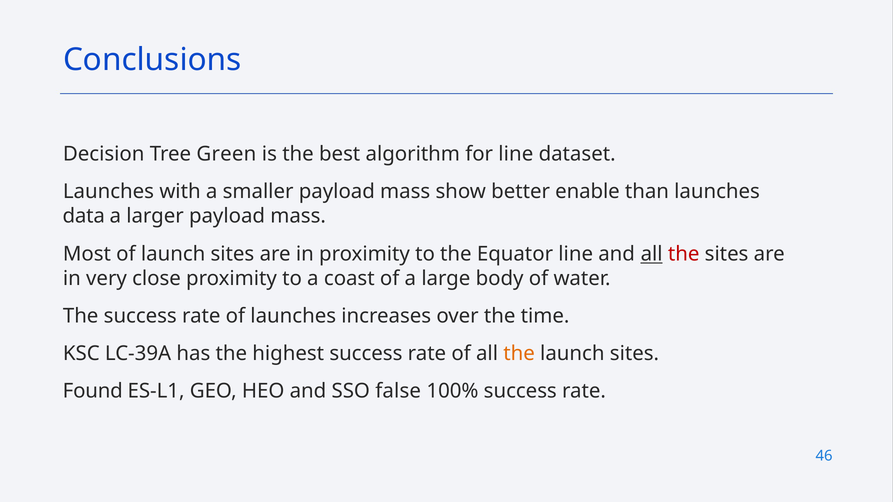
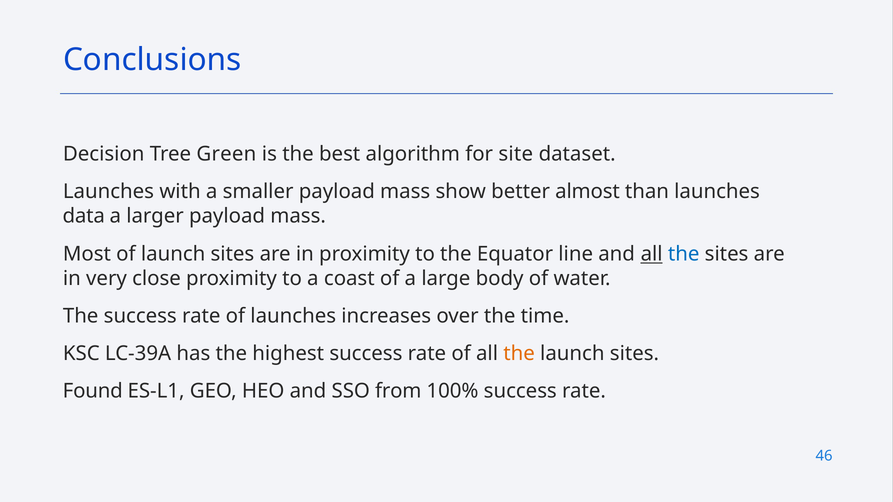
for line: line -> site (516, 154)
enable: enable -> almost (587, 192)
the colour: red -> blue (684, 254)
false: false -> from (398, 391)
